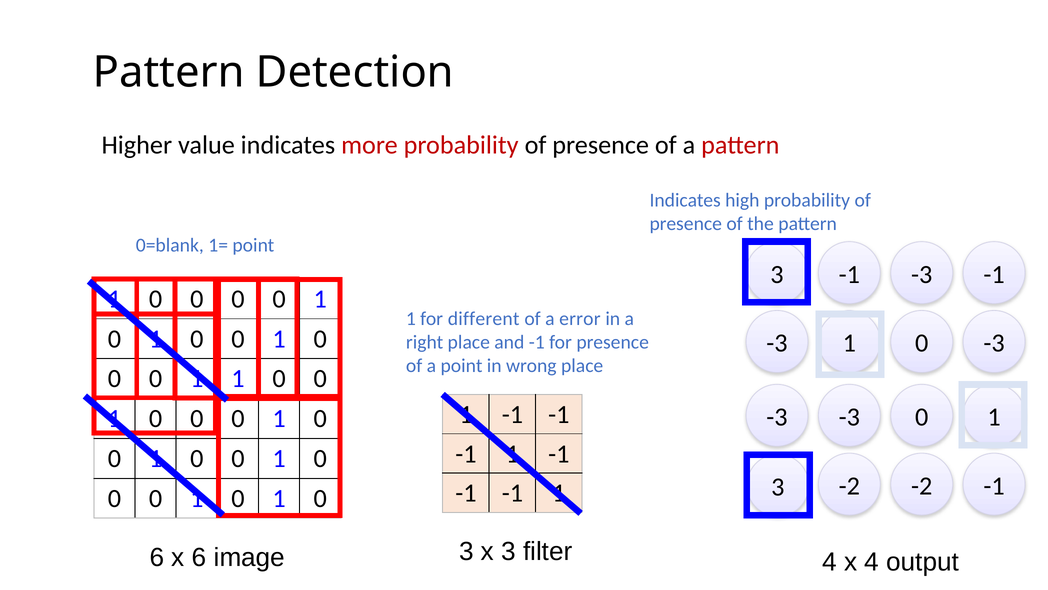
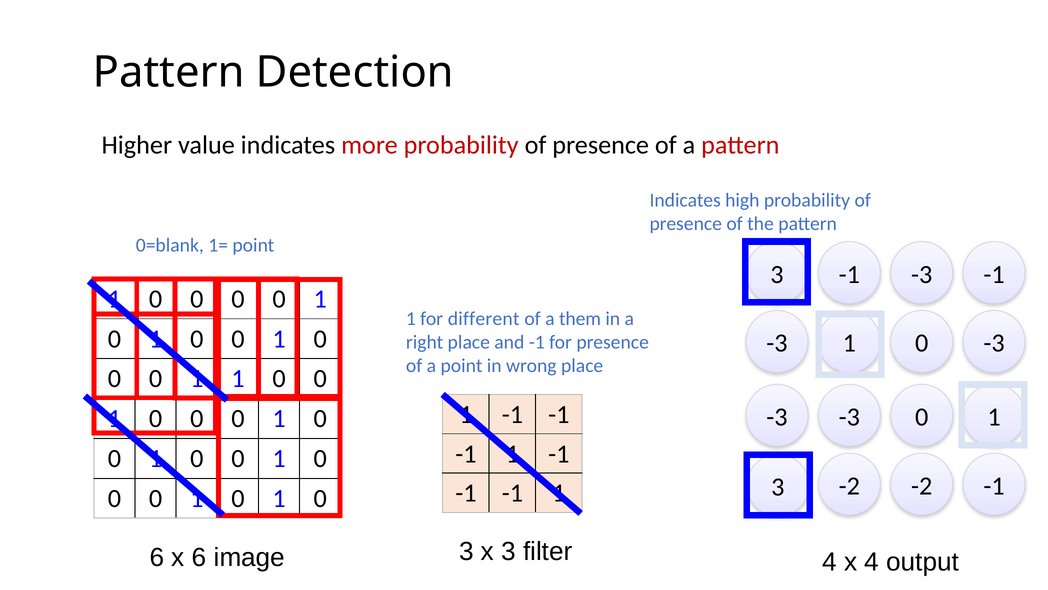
error: error -> them (580, 319)
